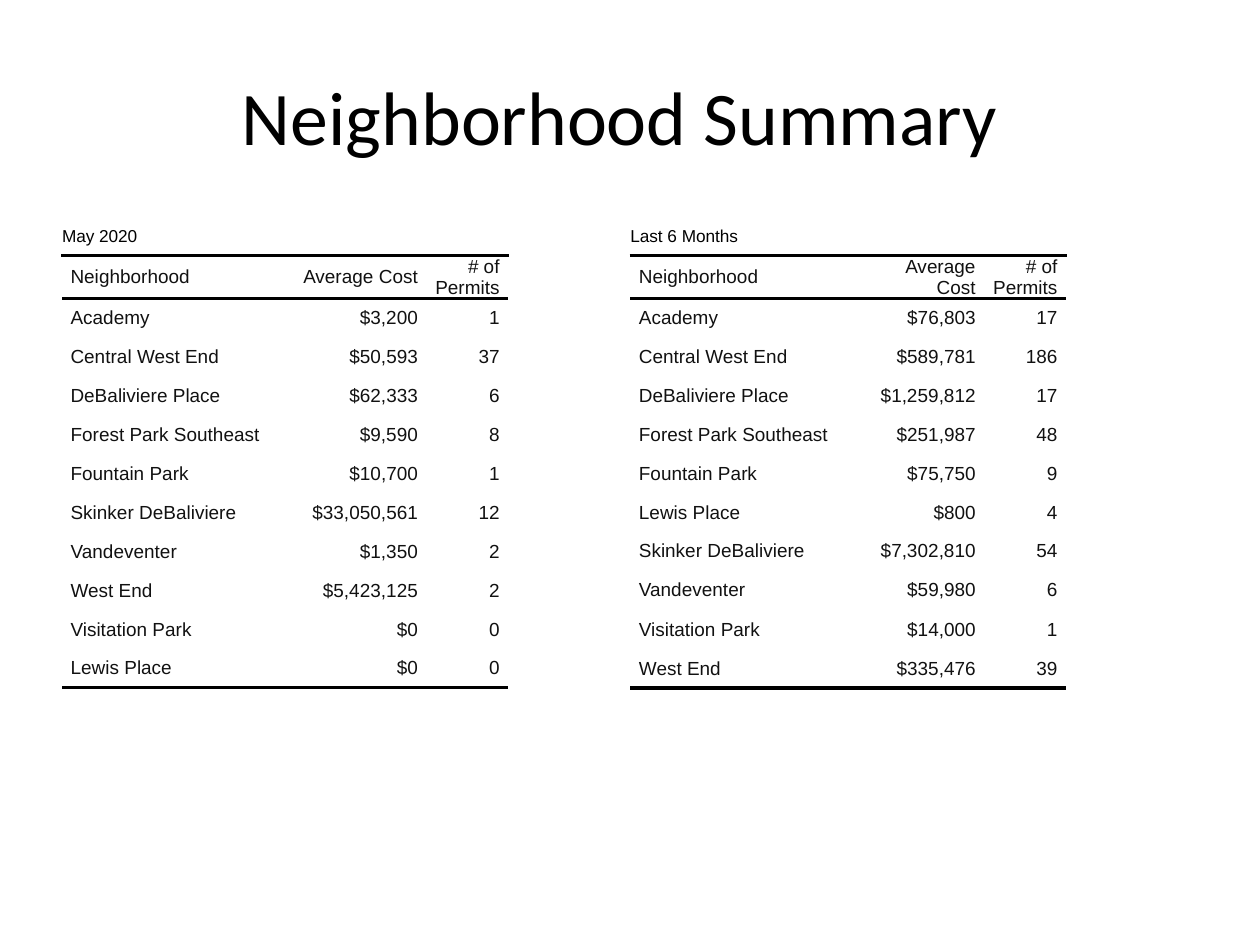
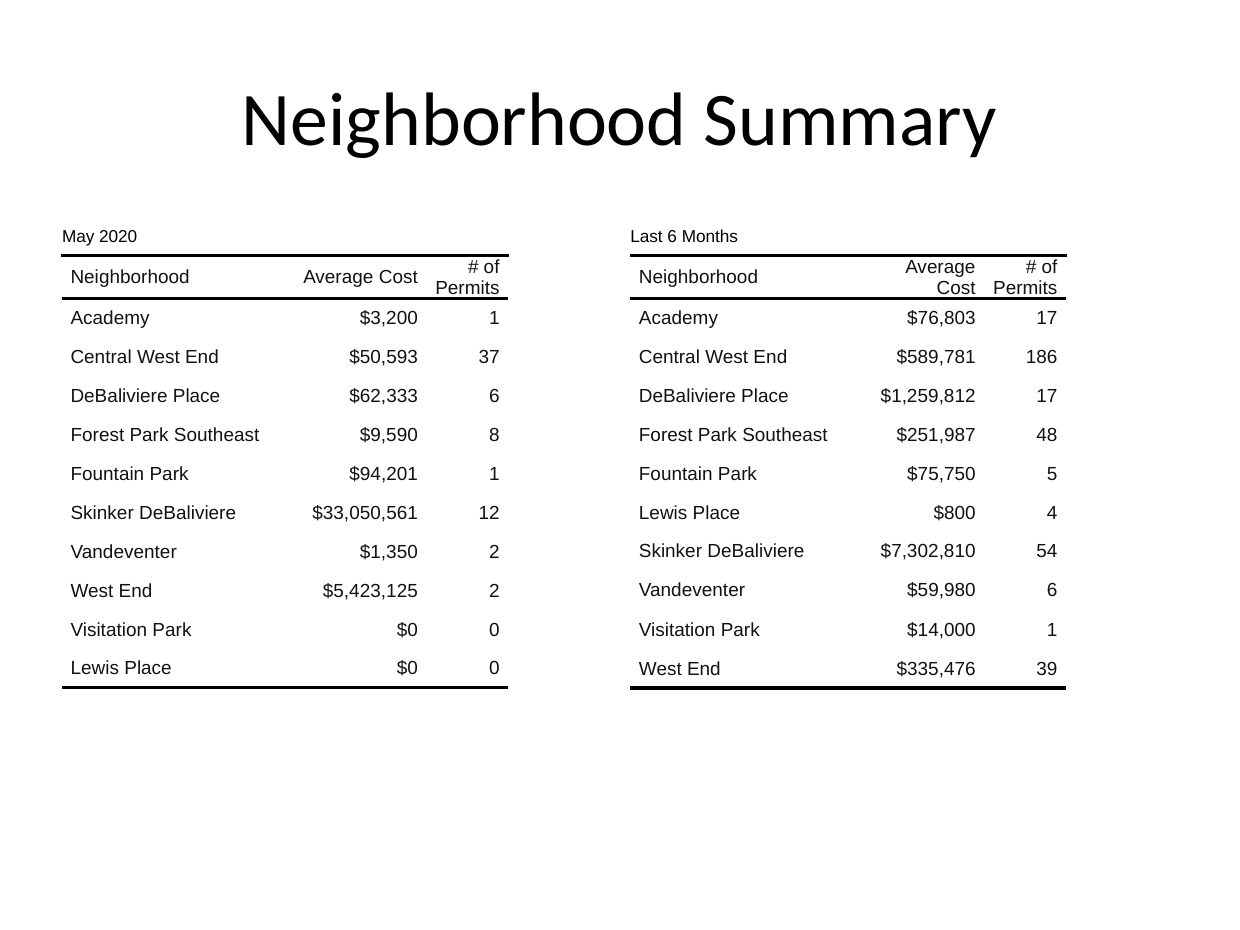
$10,700: $10,700 -> $94,201 (384, 474)
9: 9 -> 5 (1052, 474)
